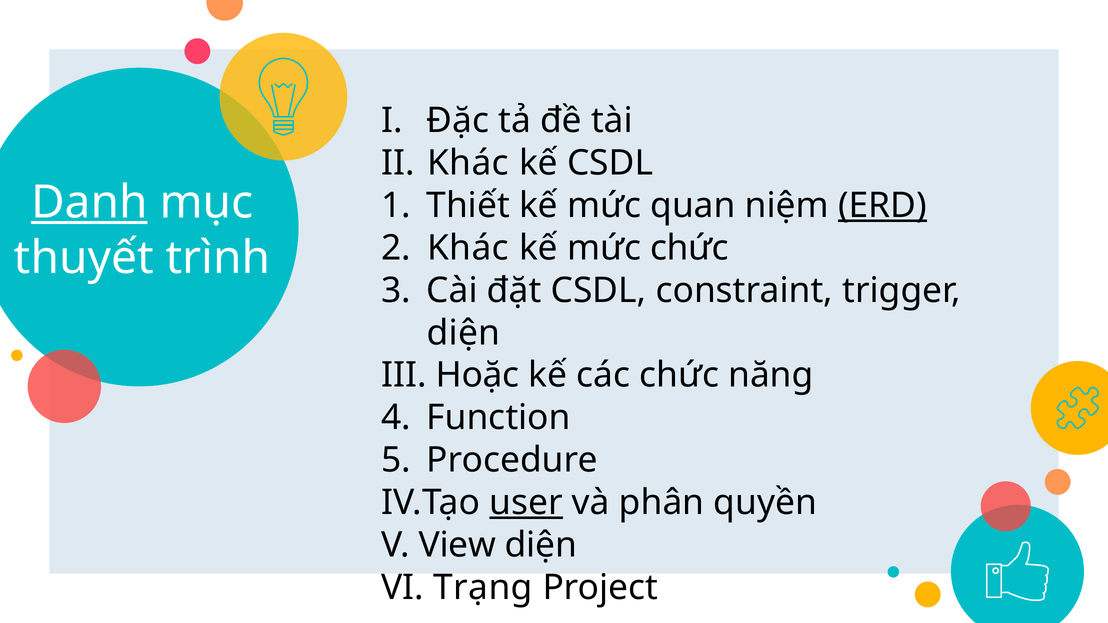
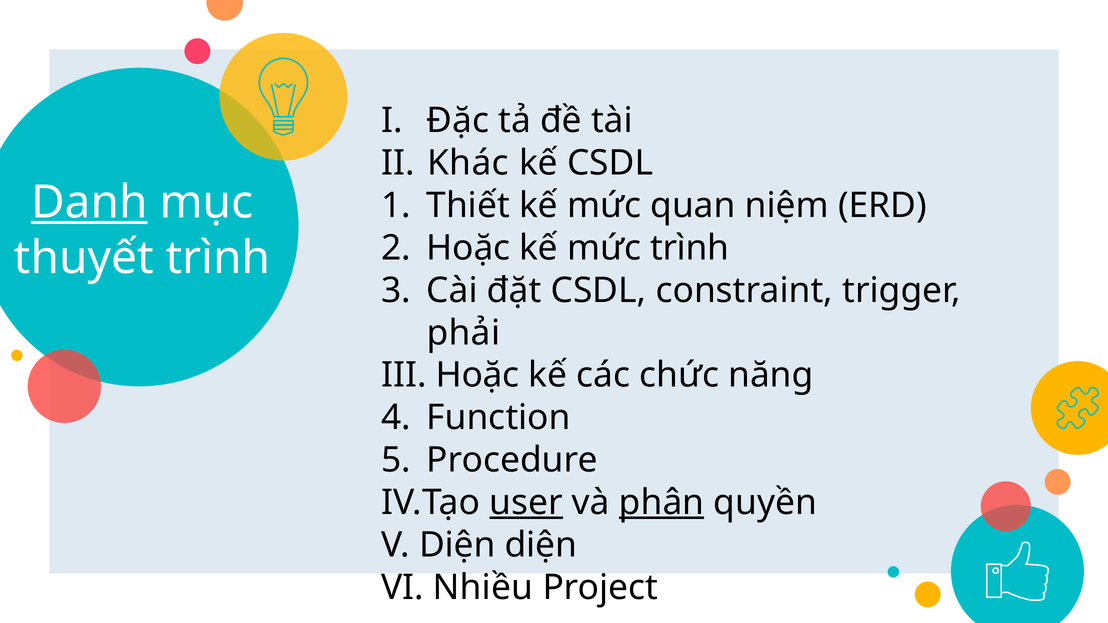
ERD underline: present -> none (882, 206)
Khác: Khác -> Hoặc (468, 248)
mức chức: chức -> trình (690, 248)
diện: diện -> phải (463, 333)
phân underline: none -> present (662, 503)
V View: View -> Diện (457, 545)
Trạng: Trạng -> Nhiều (483, 588)
